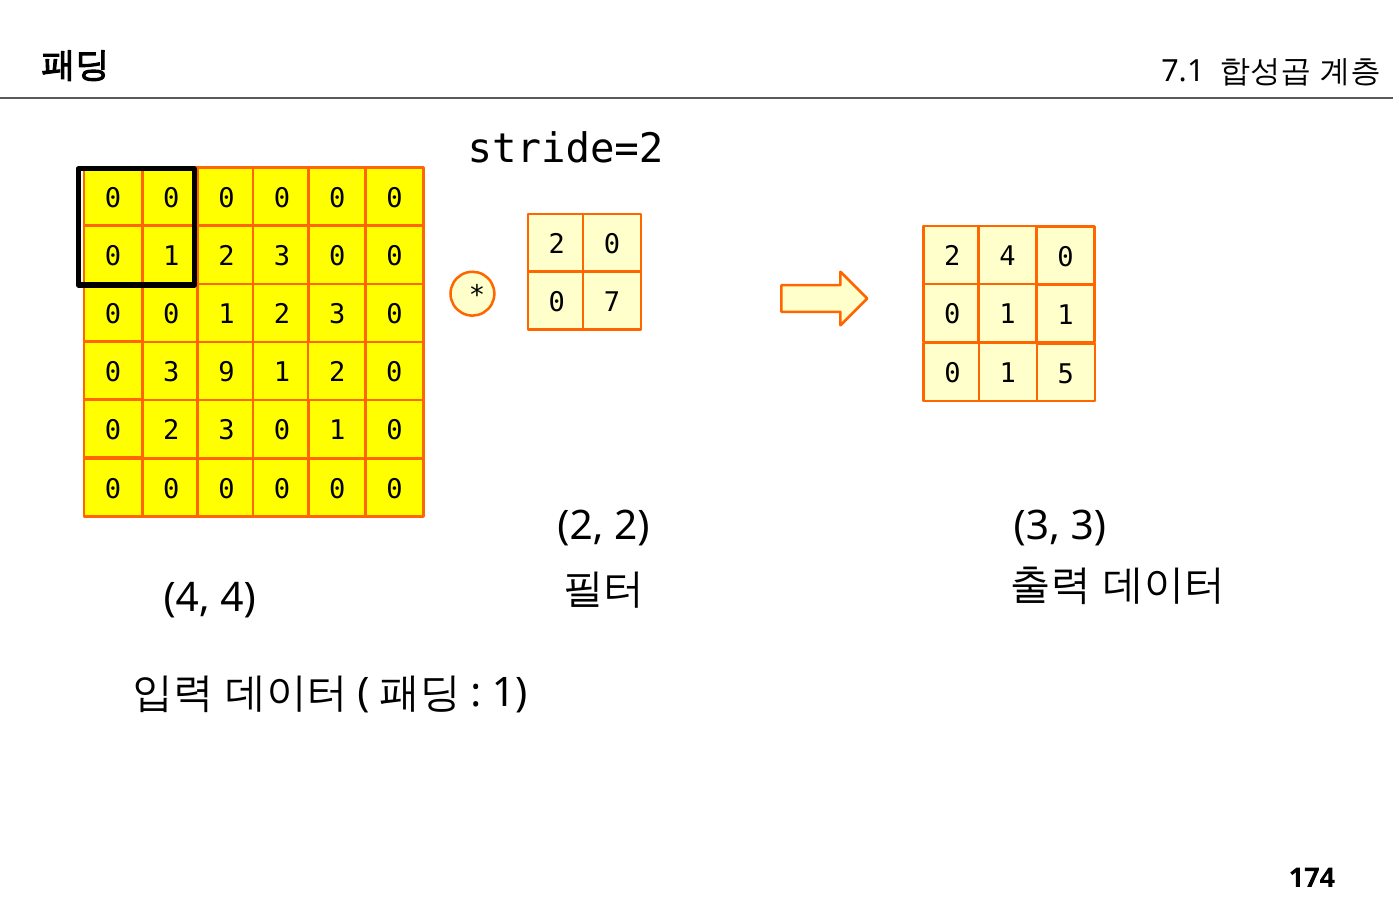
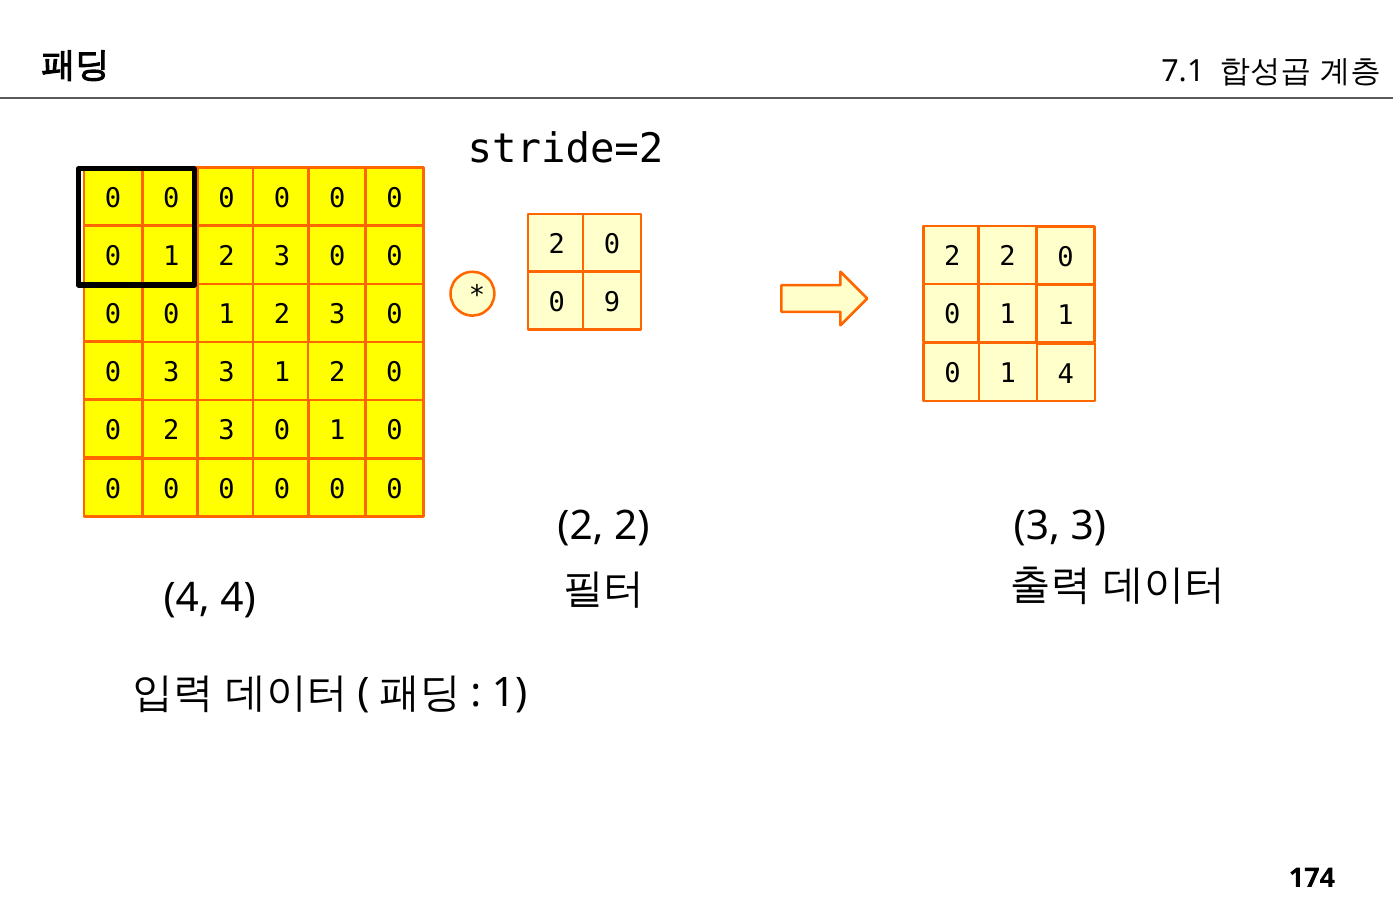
4: 4 -> 2 (1008, 257)
7: 7 -> 9 (612, 303)
9: 9 -> 3 (227, 373)
1 5: 5 -> 4 (1066, 374)
